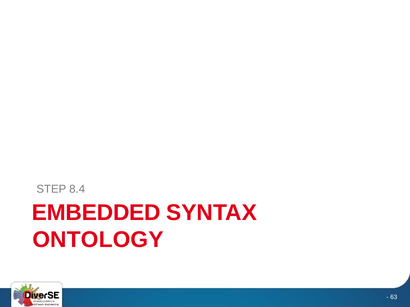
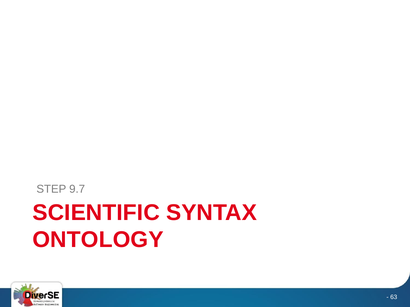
8.4: 8.4 -> 9.7 (77, 189)
EMBEDDED: EMBEDDED -> SCIENTIFIC (96, 213)
